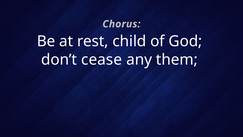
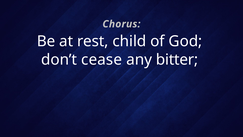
them: them -> bitter (177, 59)
